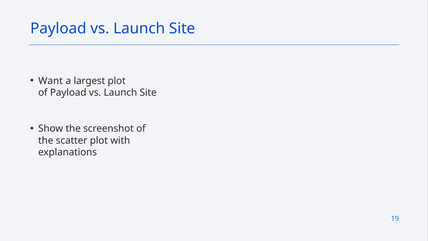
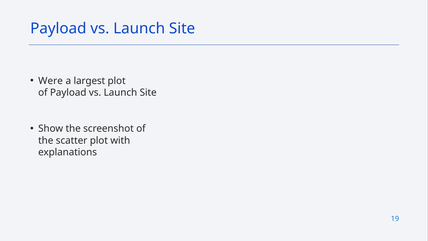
Want: Want -> Were (51, 81)
